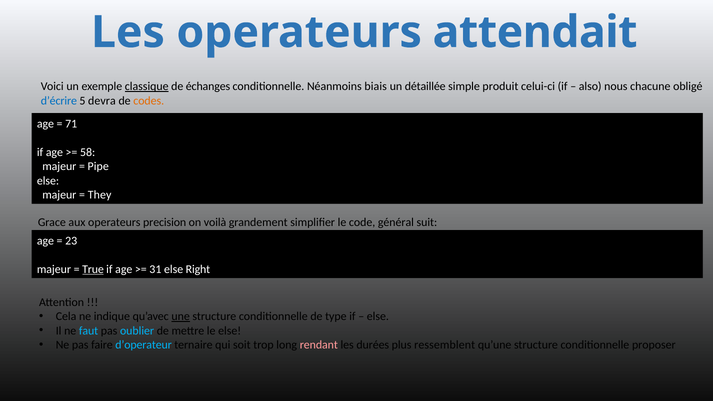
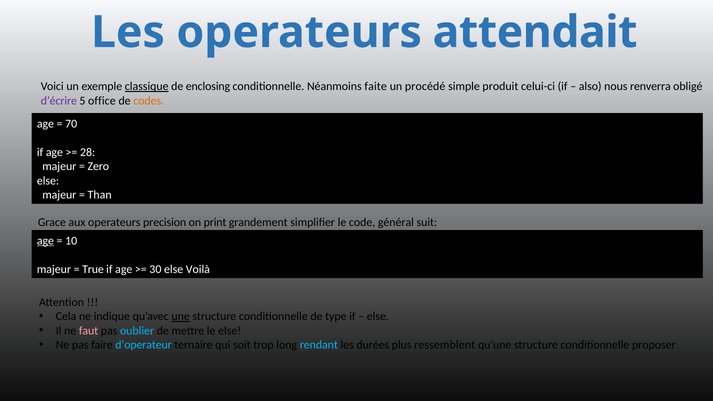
échanges: échanges -> enclosing (208, 86)
biais: biais -> faite (376, 86)
détaillée: détaillée -> procédé (425, 86)
chacune: chacune -> renverra (650, 86)
d’écrire colour: blue -> purple (59, 101)
devra: devra -> office (102, 101)
71: 71 -> 70 (71, 124)
58: 58 -> 28 (88, 152)
Pipe: Pipe -> Zero (98, 166)
They: They -> Than (100, 195)
voilà: voilà -> print (215, 222)
age underline: none -> present (45, 241)
23: 23 -> 10 (71, 241)
True underline: present -> none (93, 269)
31: 31 -> 30 (155, 269)
Right: Right -> Voilà (198, 269)
faut colour: light blue -> pink (89, 331)
rendant colour: pink -> light blue (319, 345)
